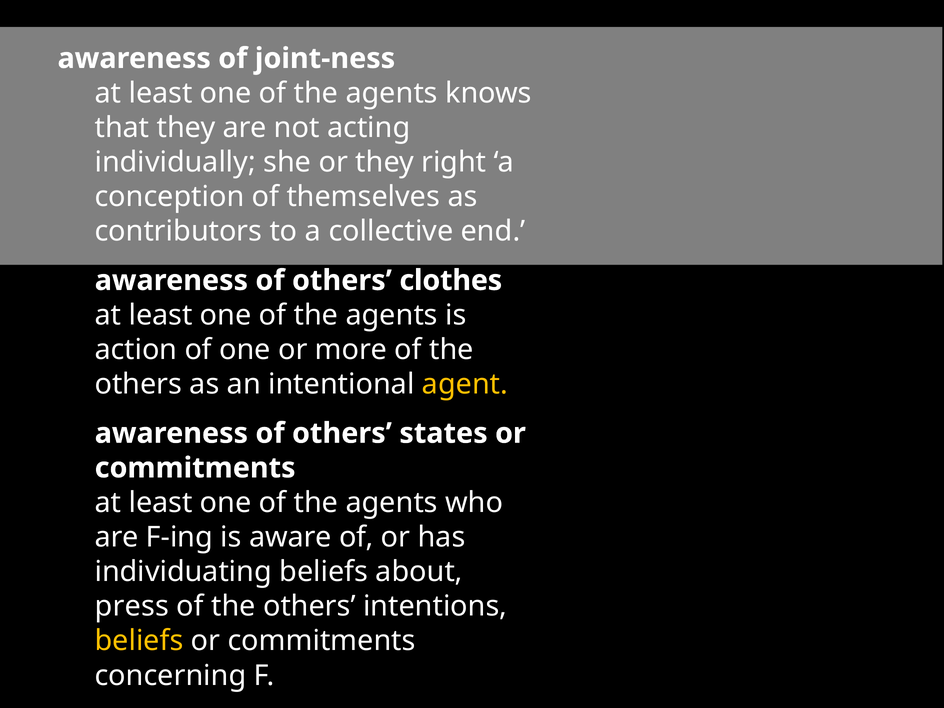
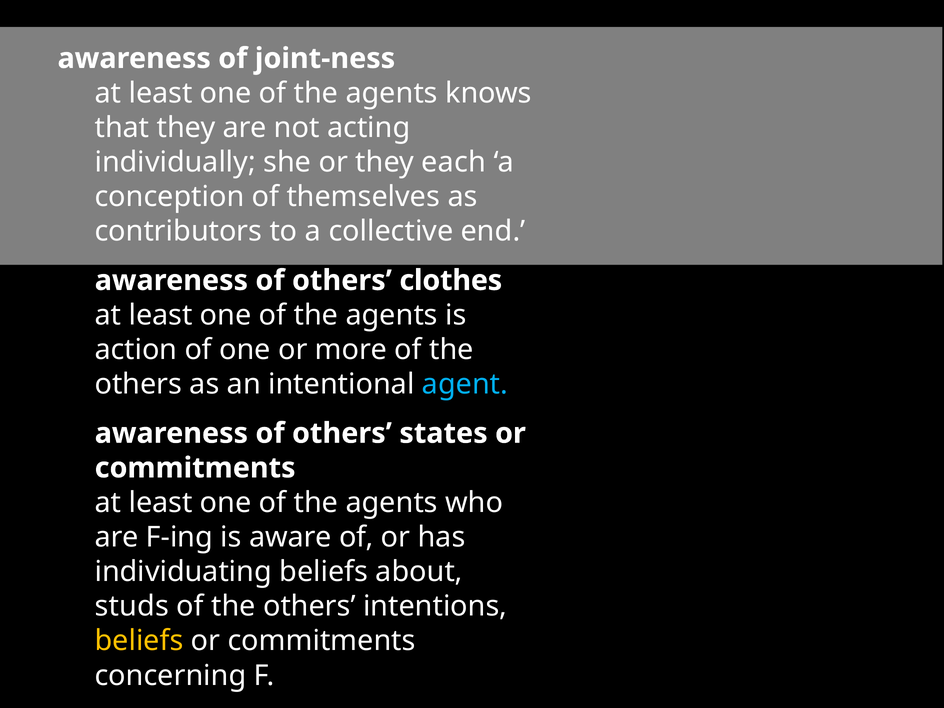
right: right -> each (454, 162)
agent colour: yellow -> light blue (465, 384)
press: press -> studs (132, 606)
